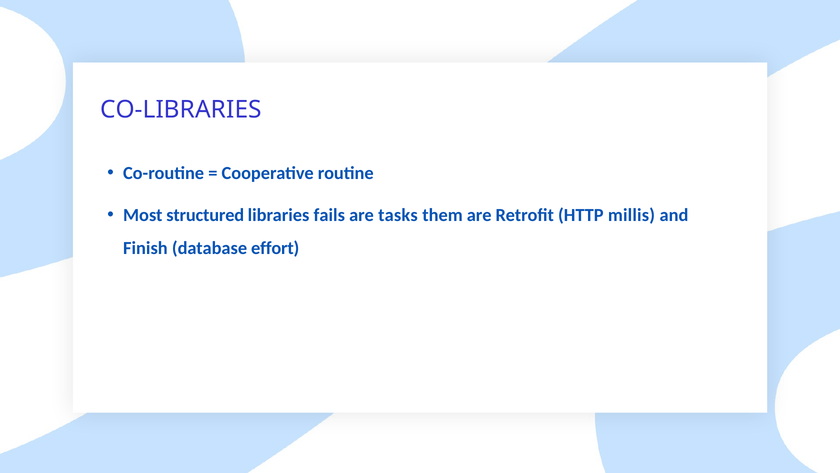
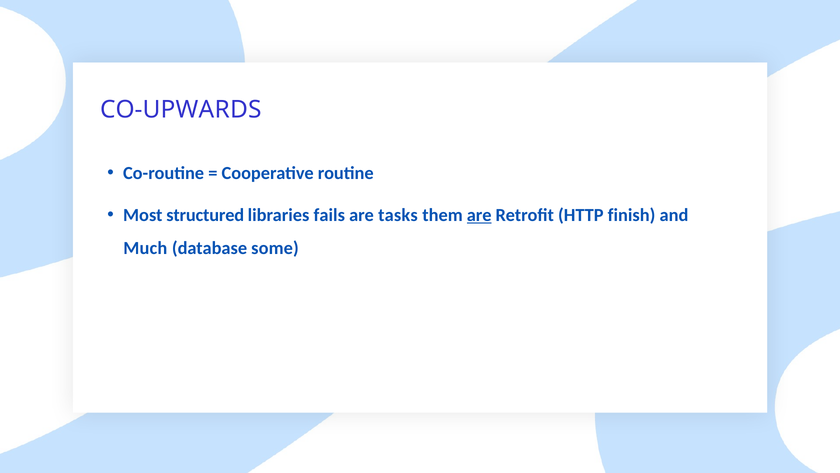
CO-LIBRARIES: CO-LIBRARIES -> CO-UPWARDS (181, 110)
are underline: none -> present (479, 215)
millis: millis -> finish (632, 215)
Finish: Finish -> Much (145, 248)
effort: effort -> some (275, 248)
